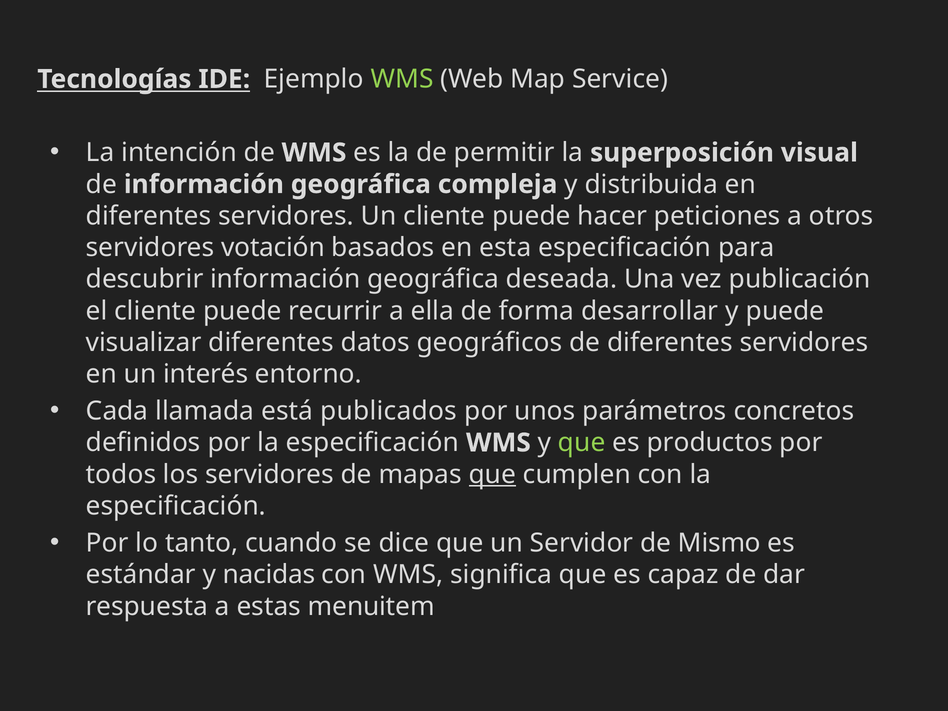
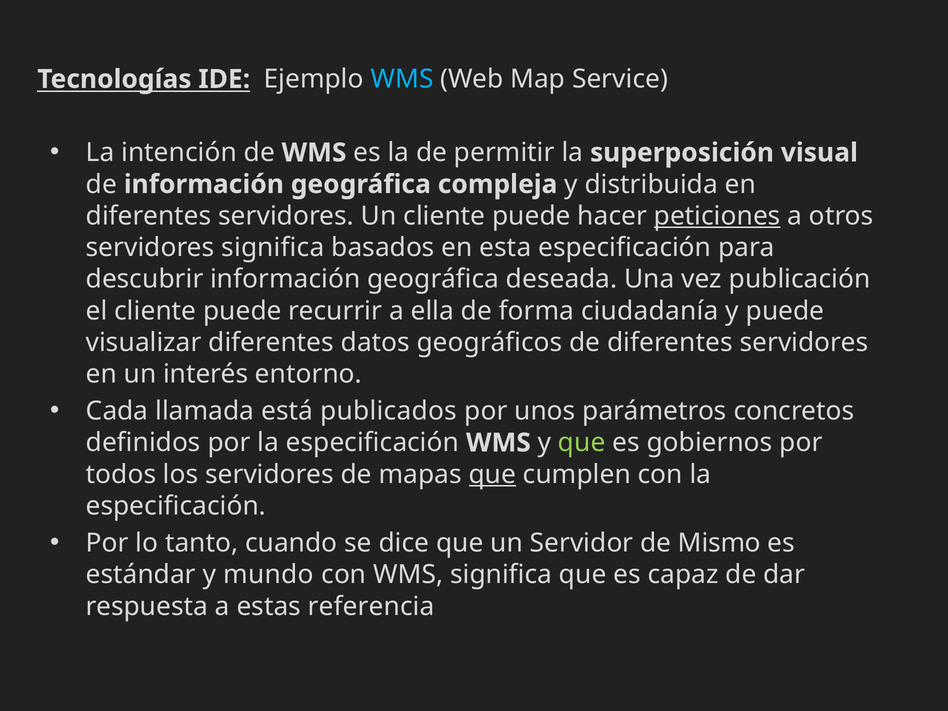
WMS colour: light green -> light blue (402, 79)
peticiones underline: none -> present (717, 216)
servidores votación: votación -> significa (273, 248)
desarrollar: desarrollar -> ciudadanía (650, 311)
productos: productos -> gobiernos (710, 443)
nacidas: nacidas -> mundo (269, 575)
menuitem: menuitem -> referencia (371, 606)
